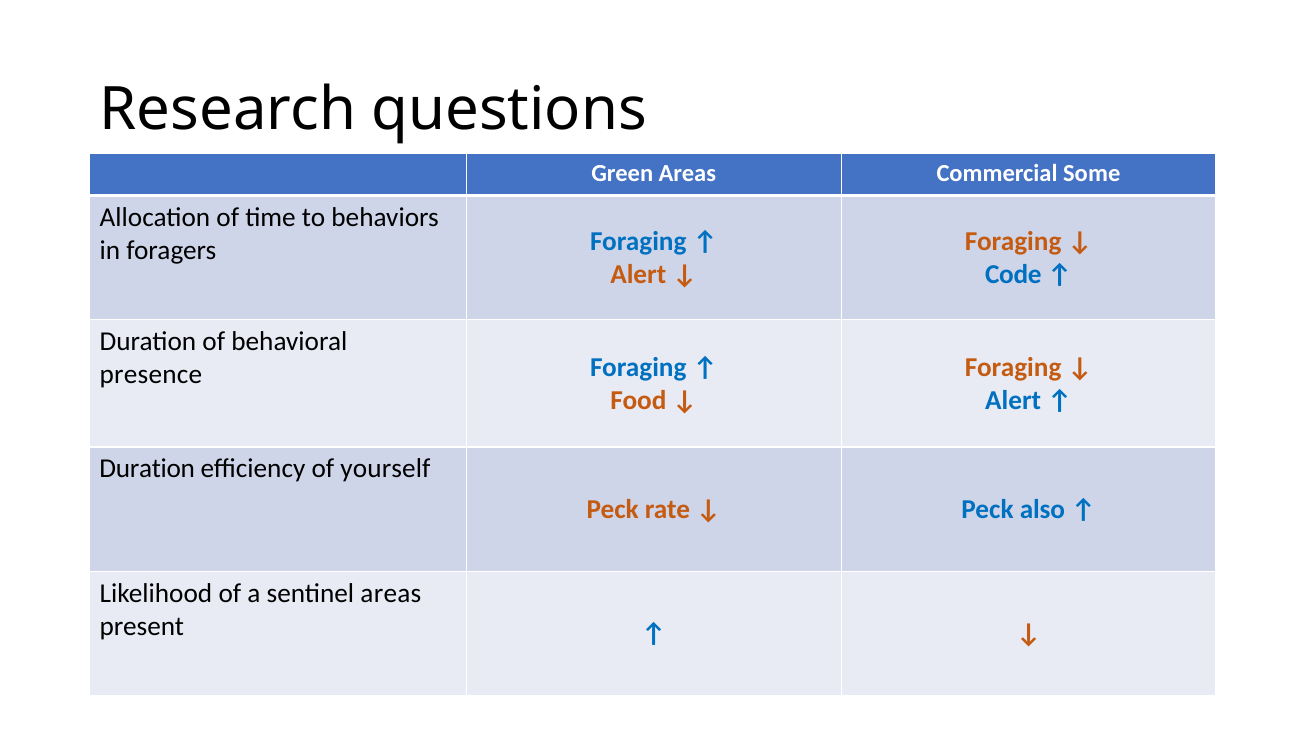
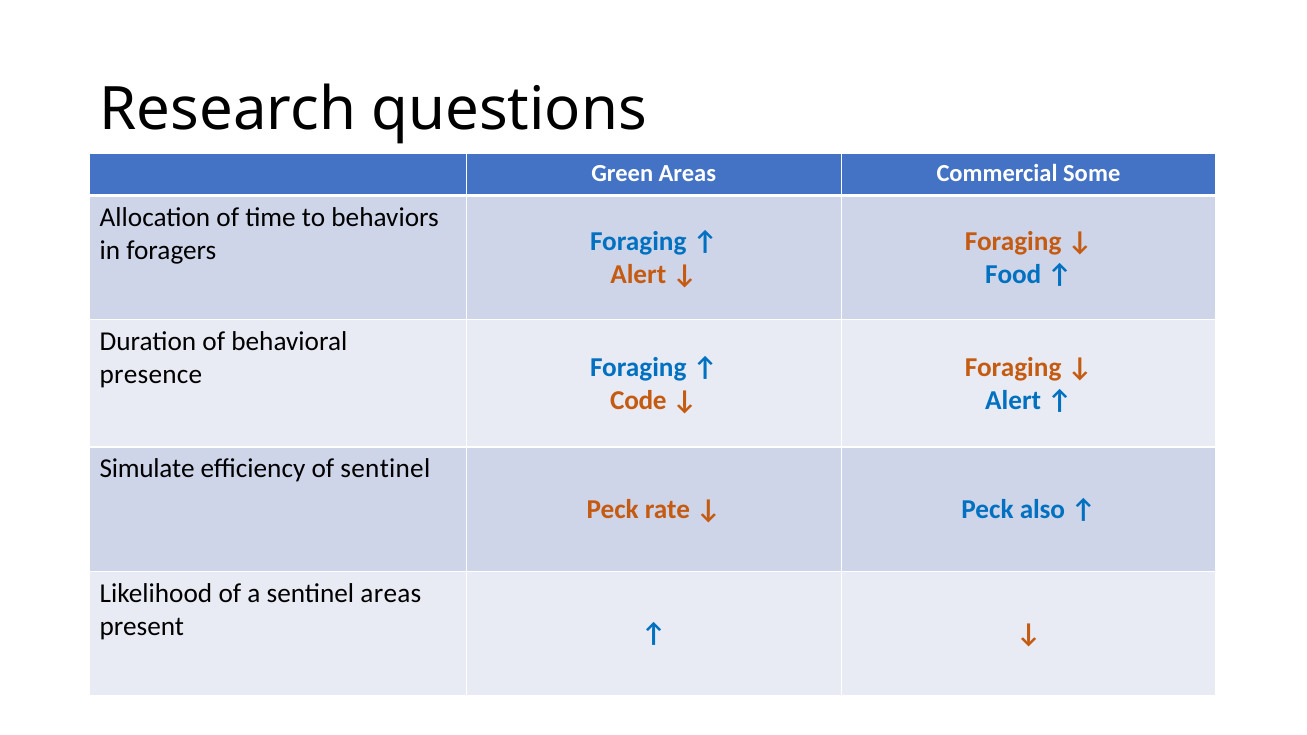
Code: Code -> Food (1013, 275)
Food: Food -> Code (638, 400)
Duration: Duration -> Simulate (147, 469)
of yourself: yourself -> sentinel (385, 469)
